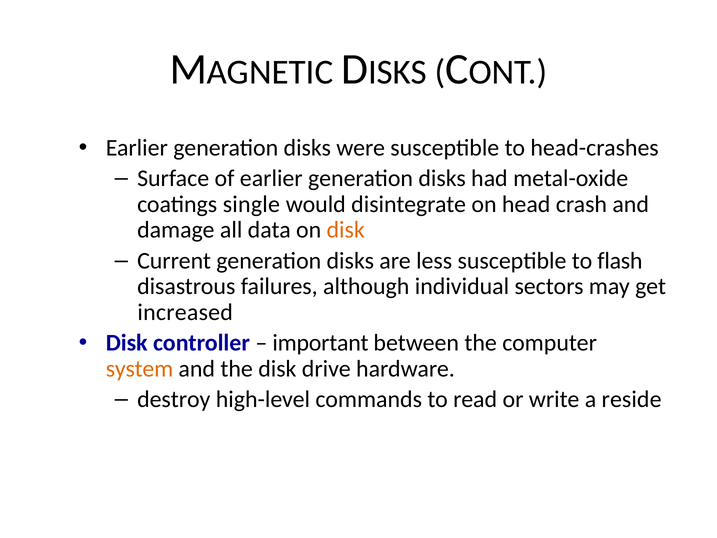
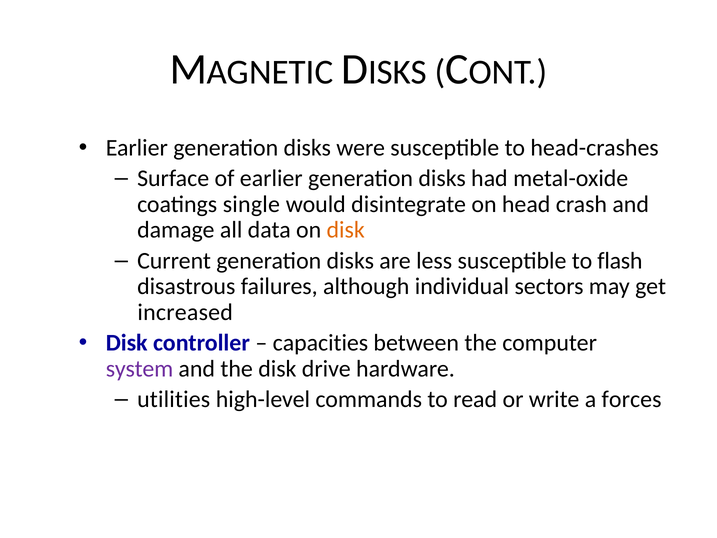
important: important -> capacities (320, 343)
system colour: orange -> purple (139, 369)
destroy: destroy -> utilities (174, 399)
reside: reside -> forces (632, 399)
